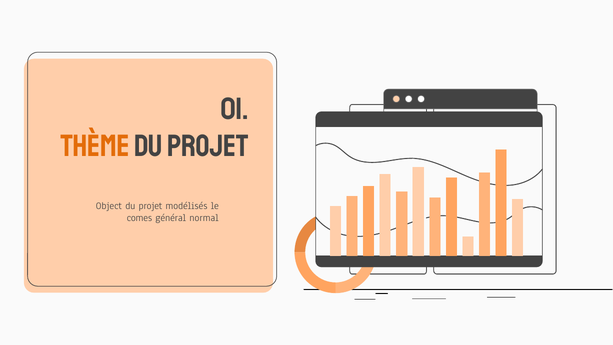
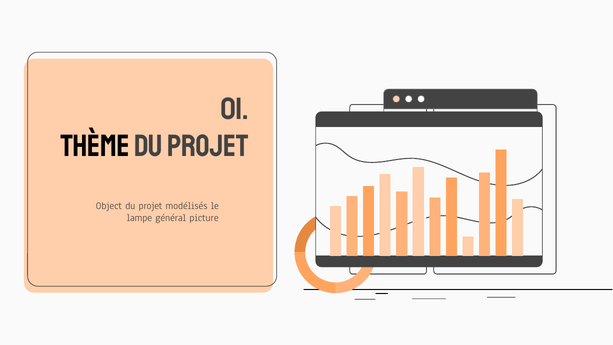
Thème colour: orange -> black (95, 146)
comes: comes -> lampe (139, 218)
normal: normal -> picture (204, 218)
